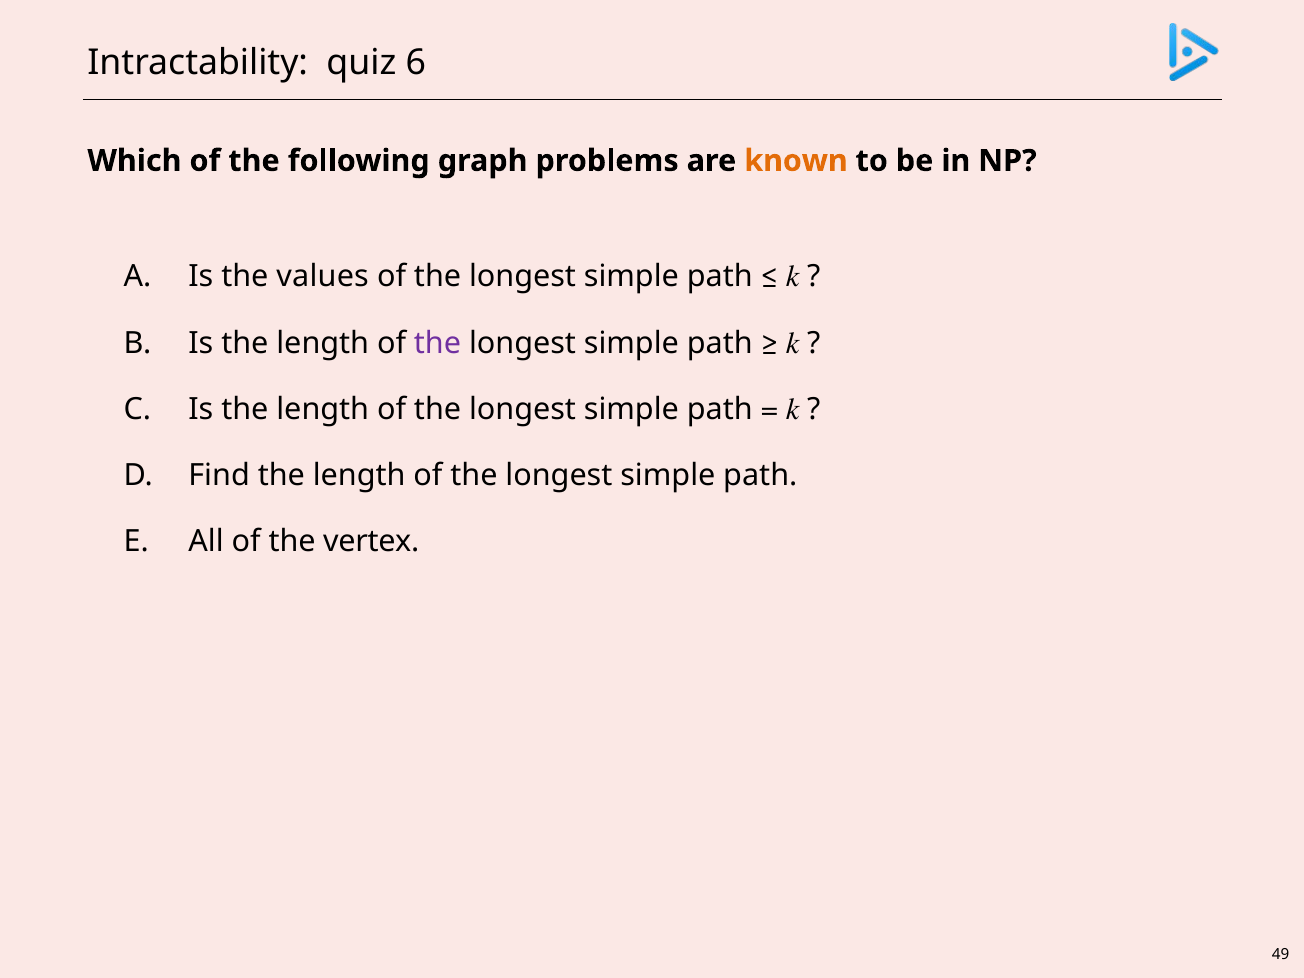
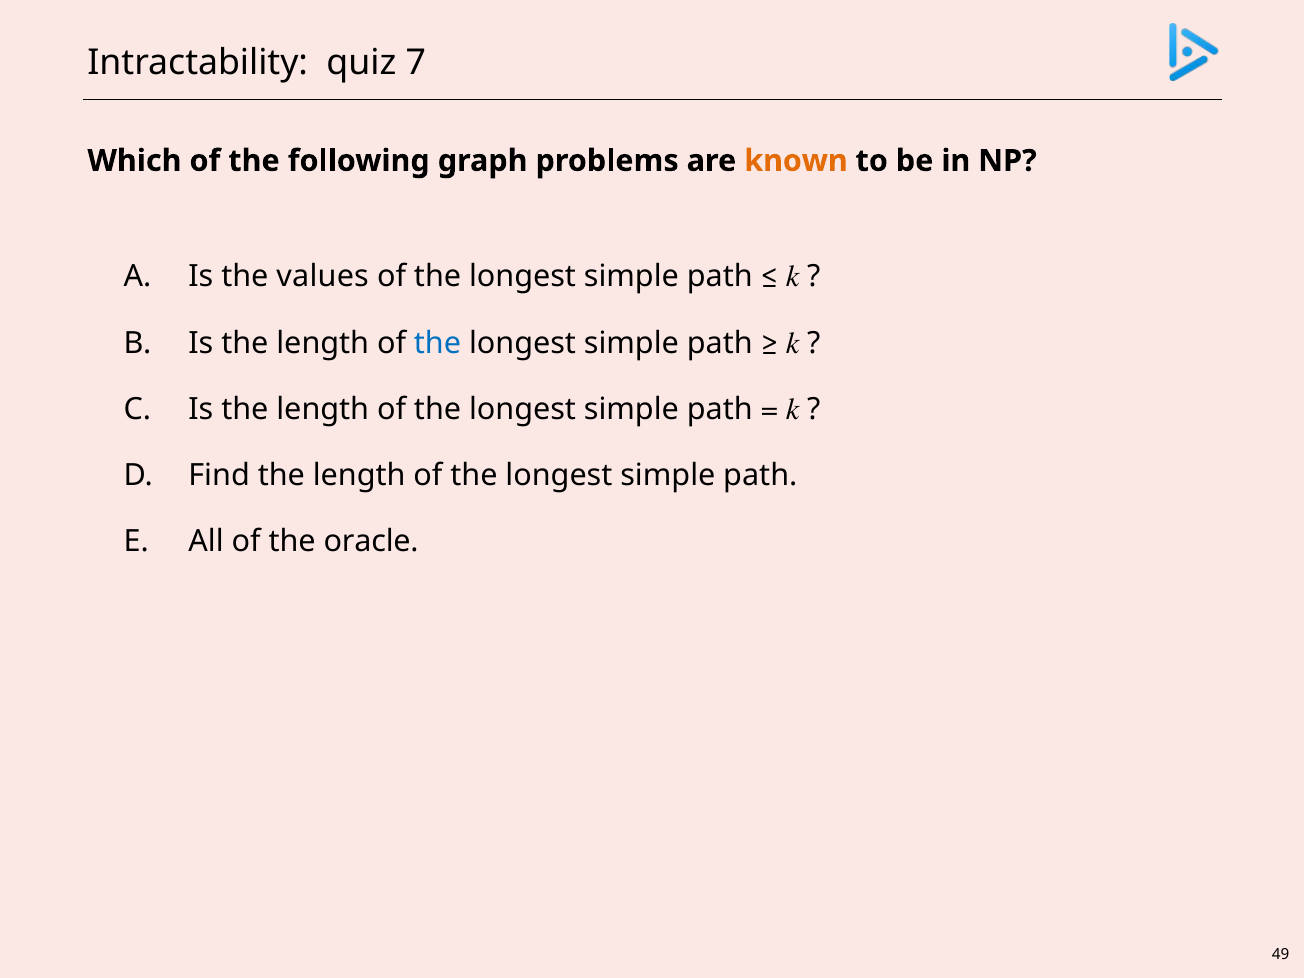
6: 6 -> 7 (416, 63)
the colour: purple -> blue (438, 343)
vertex: vertex -> oracle (371, 542)
